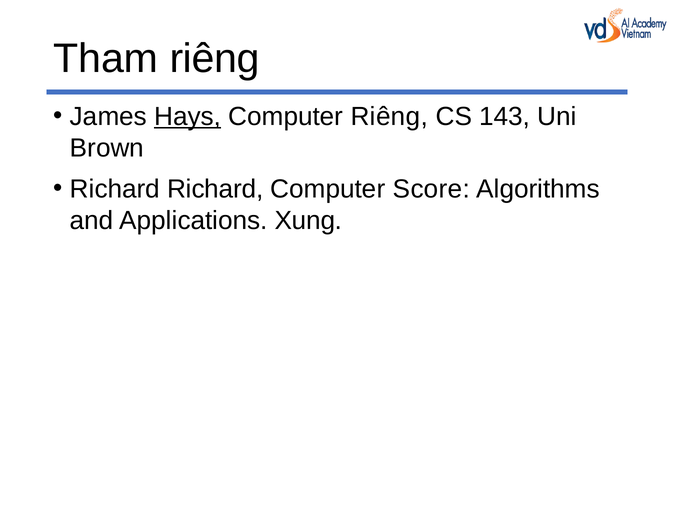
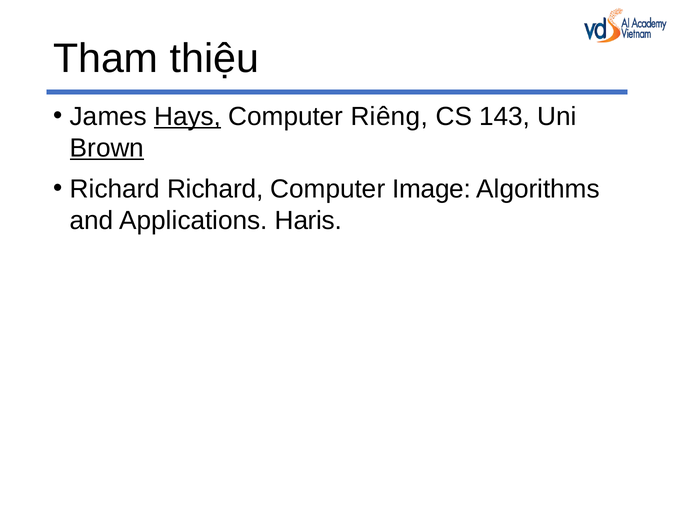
Tham riêng: riêng -> thiệu (214, 59)
Brown underline: none -> present (107, 148)
Score: Score -> Image (432, 189)
Xung: Xung -> Haris (308, 220)
